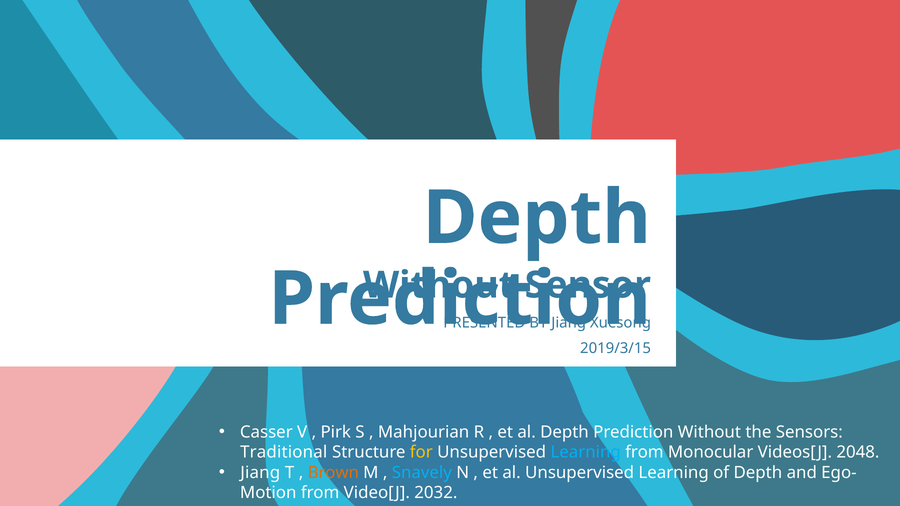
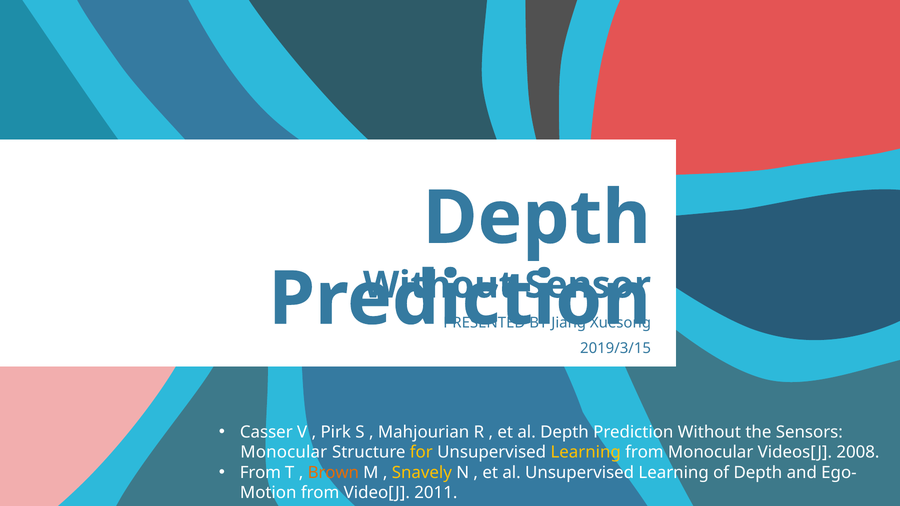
Traditional: Traditional -> Monocular (284, 452)
Learning colour: light blue -> yellow (586, 452)
2048: 2048 -> 2008 (858, 452)
Jiang: Jiang -> From (260, 473)
Snavely colour: light blue -> yellow (422, 473)
2032: 2032 -> 2011 (436, 493)
